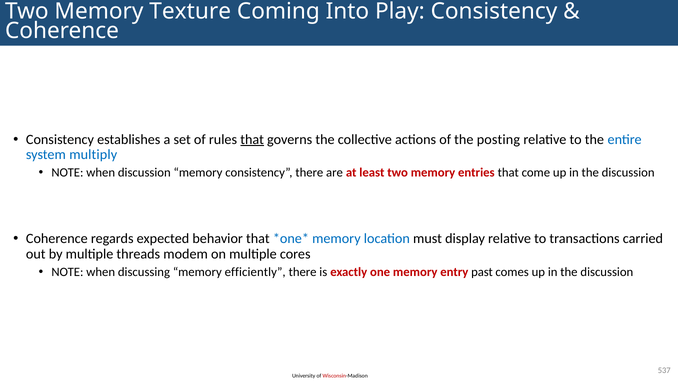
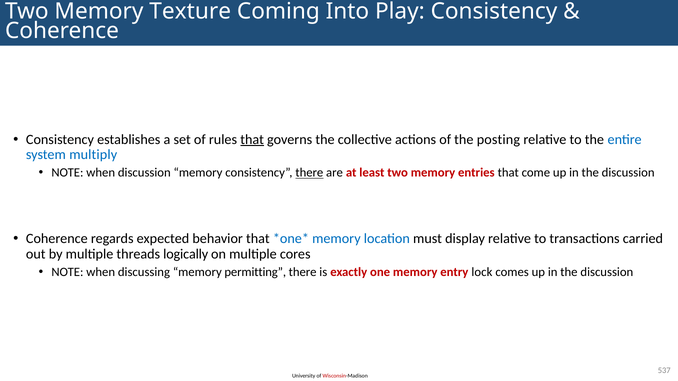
there underline: none -> present (309, 173)
modem: modem -> logically (186, 254)
efficiently: efficiently -> permitting (255, 272)
past: past -> lock (482, 272)
